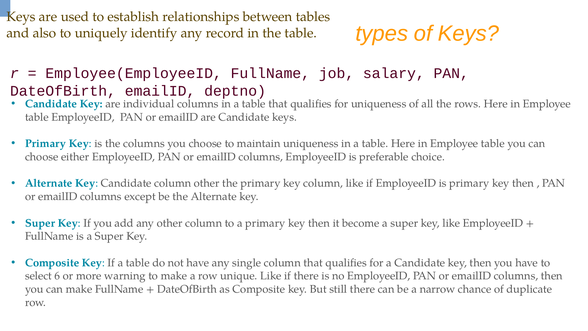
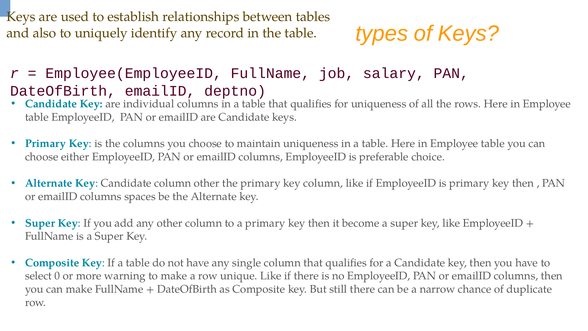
except: except -> spaces (140, 196)
6: 6 -> 0 (57, 276)
